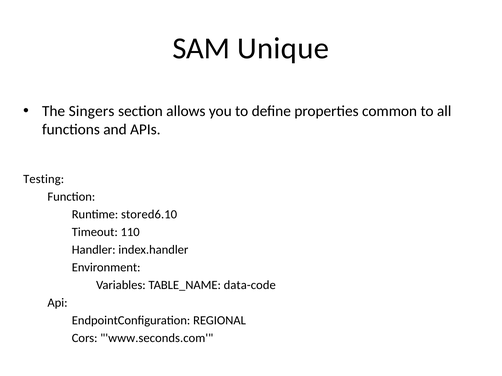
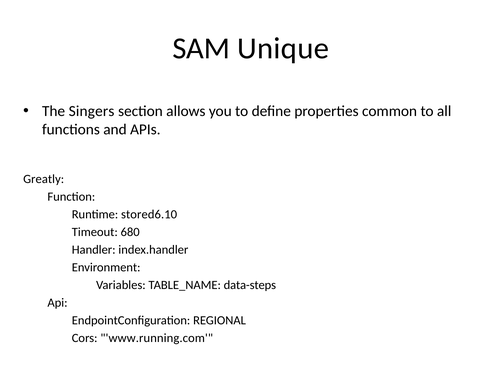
Testing: Testing -> Greatly (44, 179)
110: 110 -> 680 (130, 232)
data-code: data-code -> data-steps (250, 285)
www.seconds.com: www.seconds.com -> www.running.com (157, 339)
